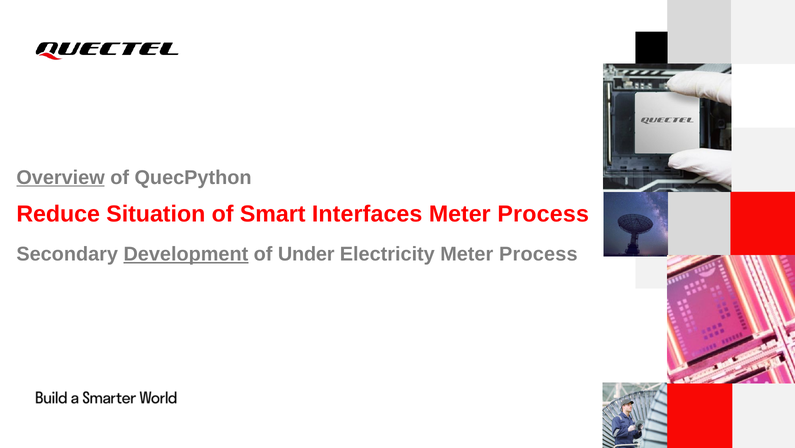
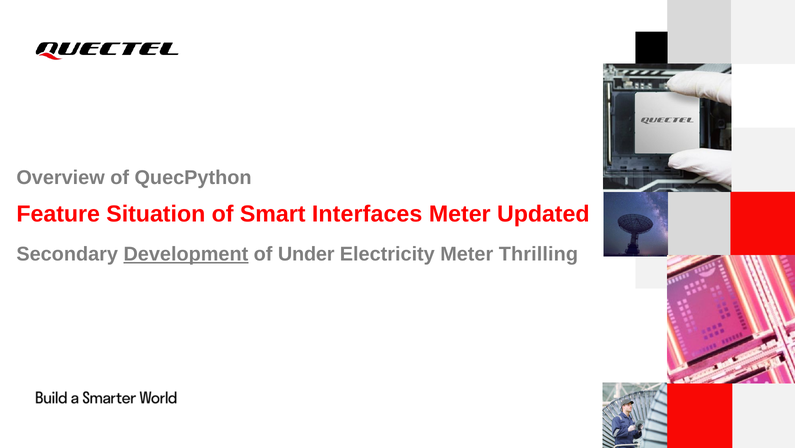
Overview underline: present -> none (61, 177)
Reduce: Reduce -> Feature (58, 214)
Process: Process -> Updated (543, 214)
Electricity Meter Process: Process -> Thrilling (538, 254)
